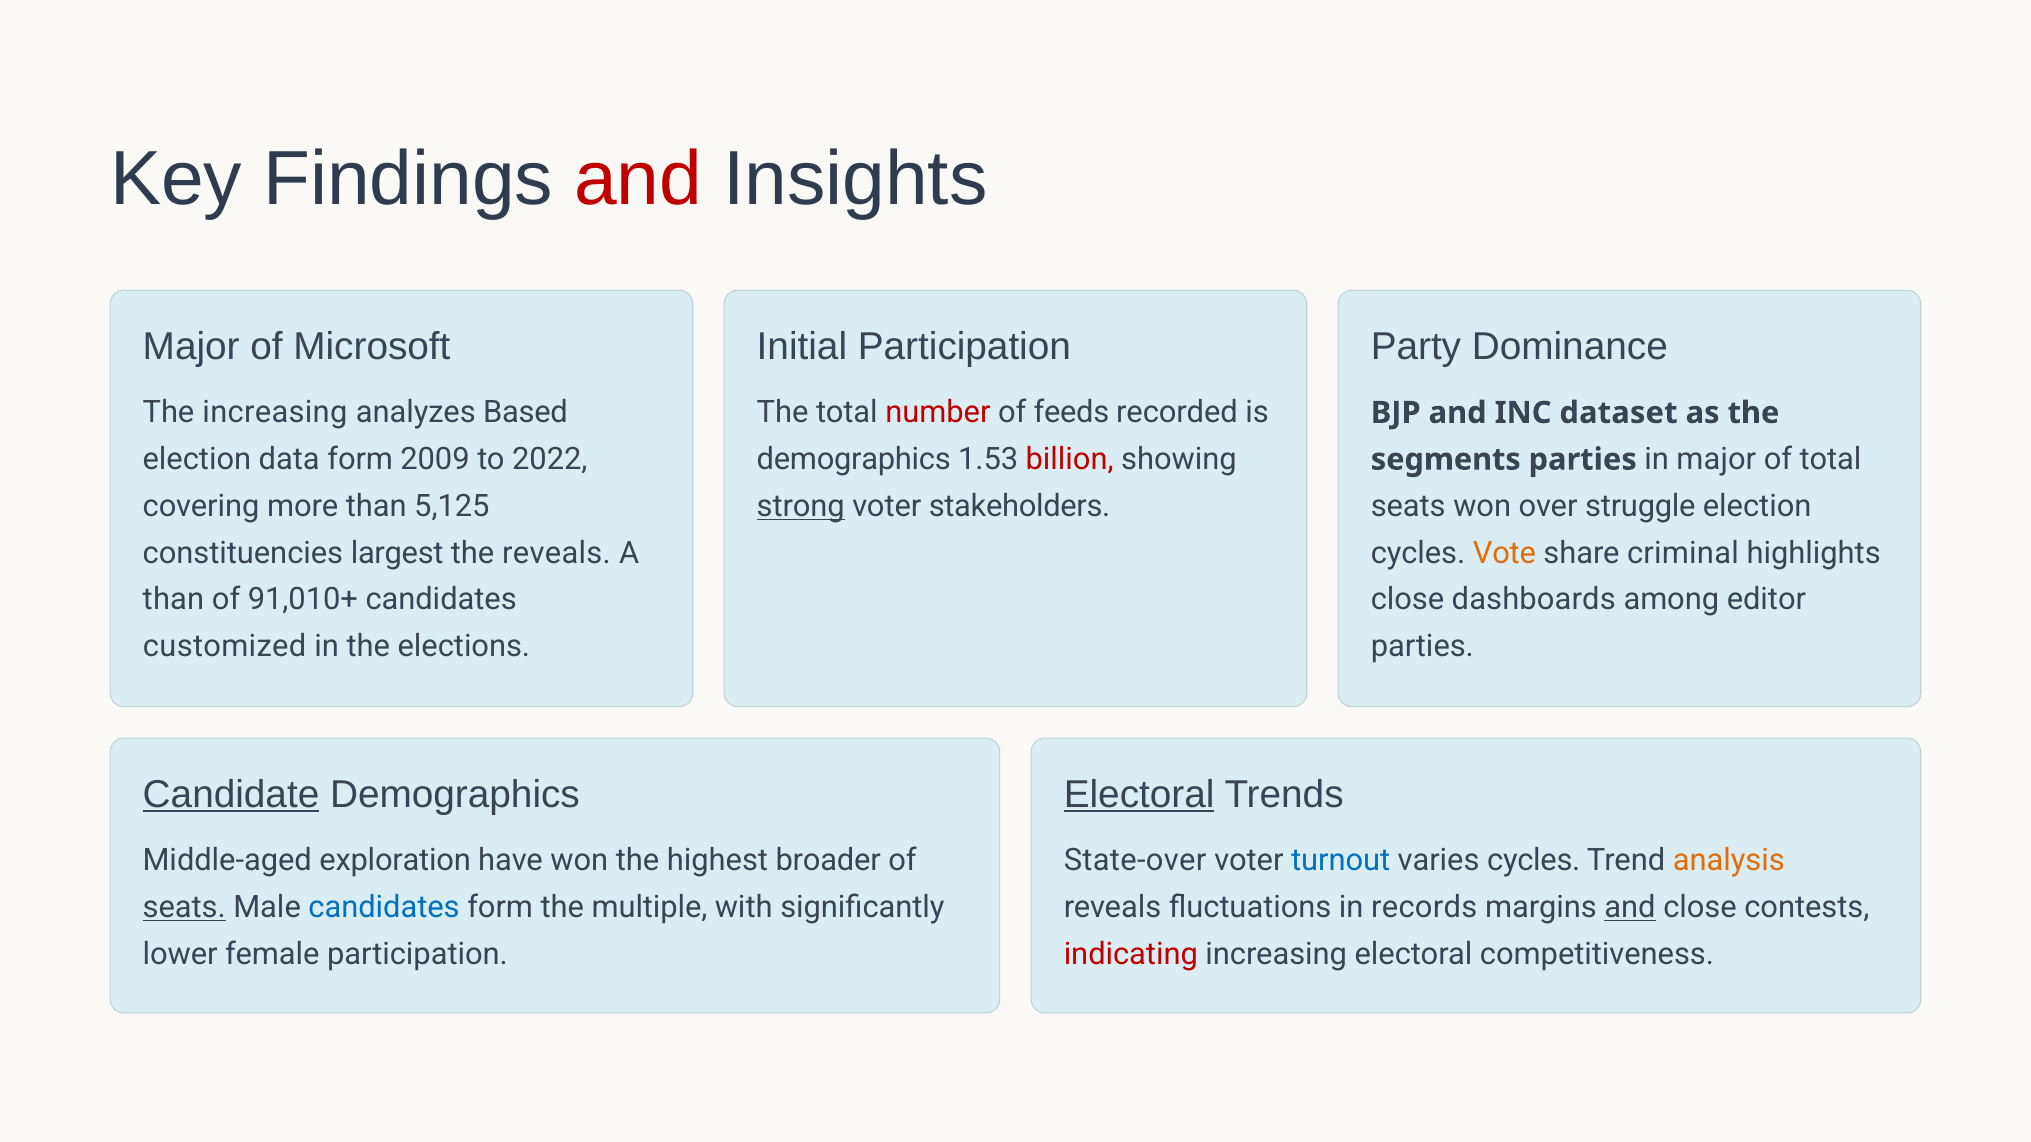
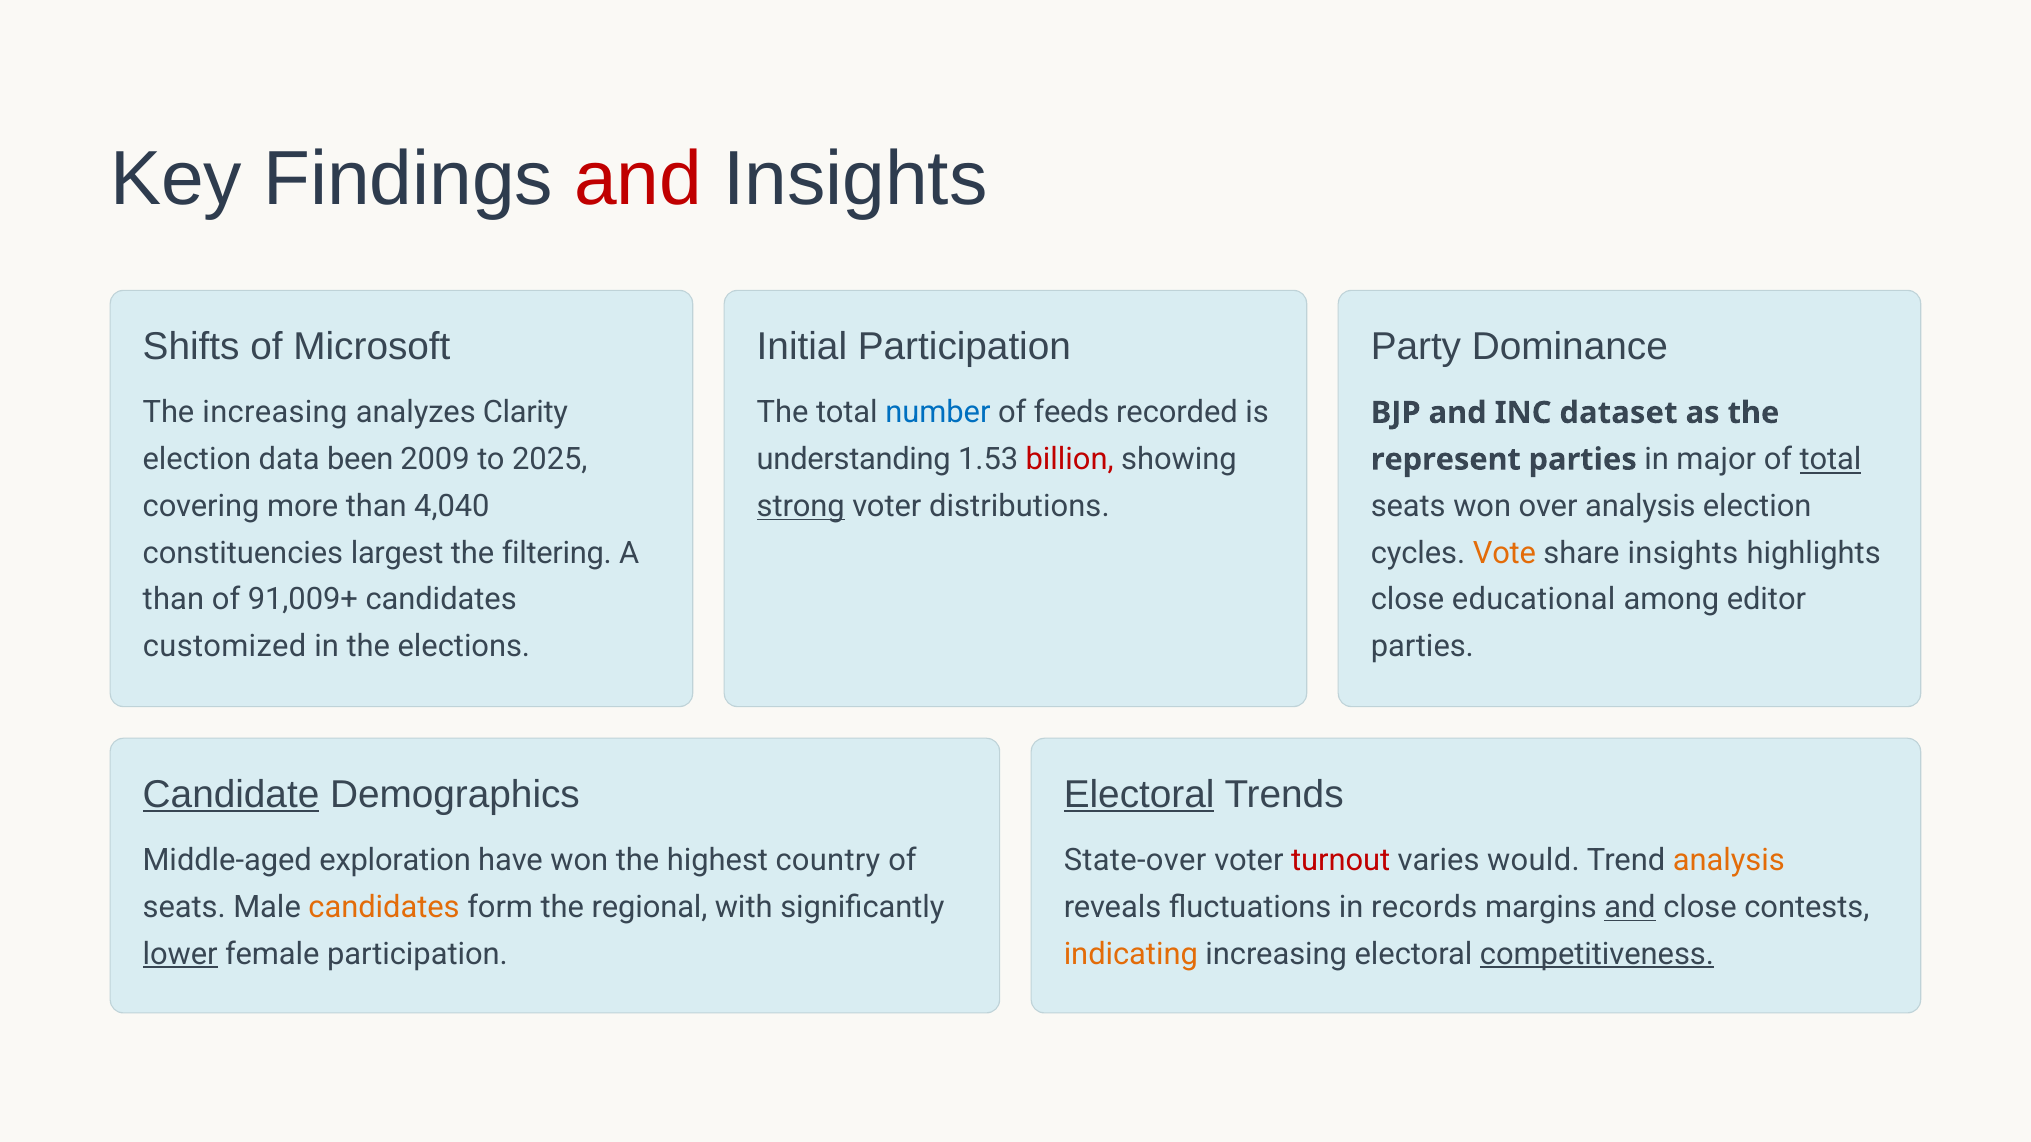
Major: Major -> Shifts (191, 347)
Based: Based -> Clarity (526, 413)
number colour: red -> blue (938, 413)
data form: form -> been (360, 460)
2022: 2022 -> 2025 (550, 460)
demographics: demographics -> understanding (854, 460)
segments: segments -> represent (1446, 460)
total underline: none -> present (1831, 460)
5,125: 5,125 -> 4,040 (452, 506)
stakeholders: stakeholders -> distributions (1019, 506)
over struggle: struggle -> analysis (1640, 506)
the reveals: reveals -> filtering (557, 553)
share criminal: criminal -> insights (1683, 553)
91,010+: 91,010+ -> 91,009+ (303, 600)
dashboards: dashboards -> educational (1534, 600)
broader: broader -> country (828, 861)
turnout colour: blue -> red (1341, 861)
varies cycles: cycles -> would (1533, 861)
seats underline: present -> none (184, 908)
candidates colour: blue -> orange (384, 908)
multiple: multiple -> regional (649, 908)
lower underline: none -> present (180, 954)
indicating colour: red -> orange (1131, 954)
competitiveness underline: none -> present (1597, 954)
